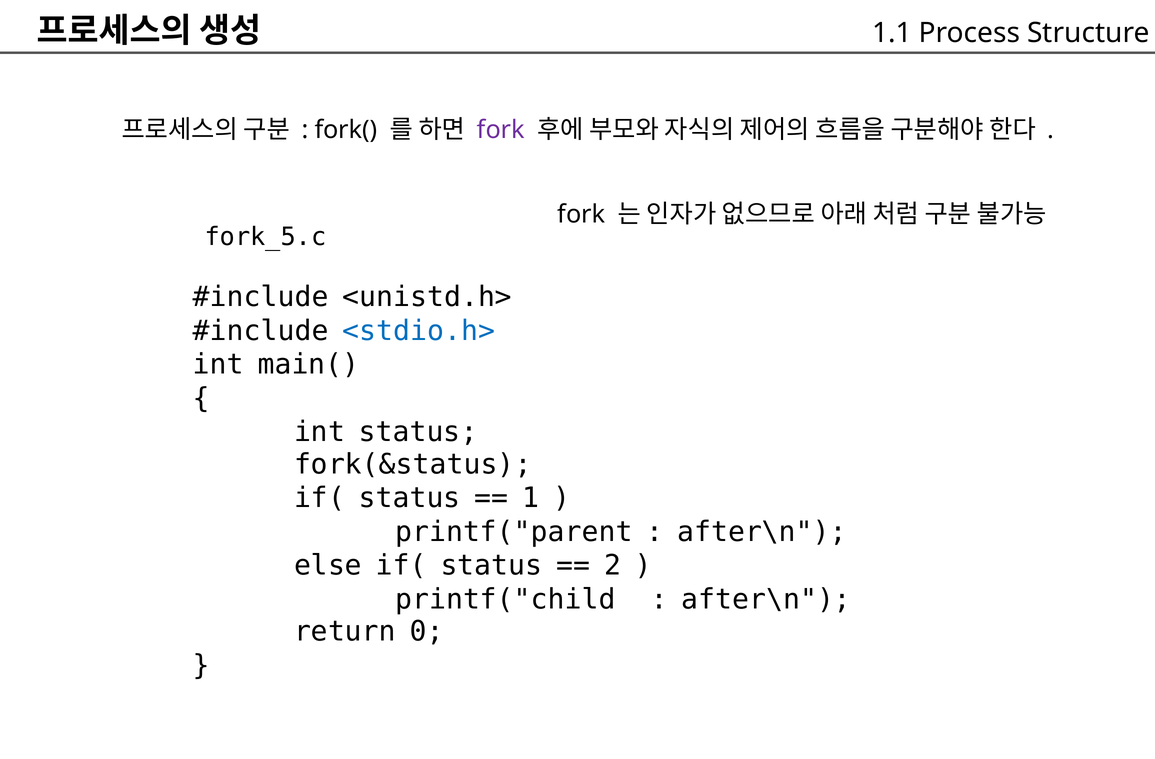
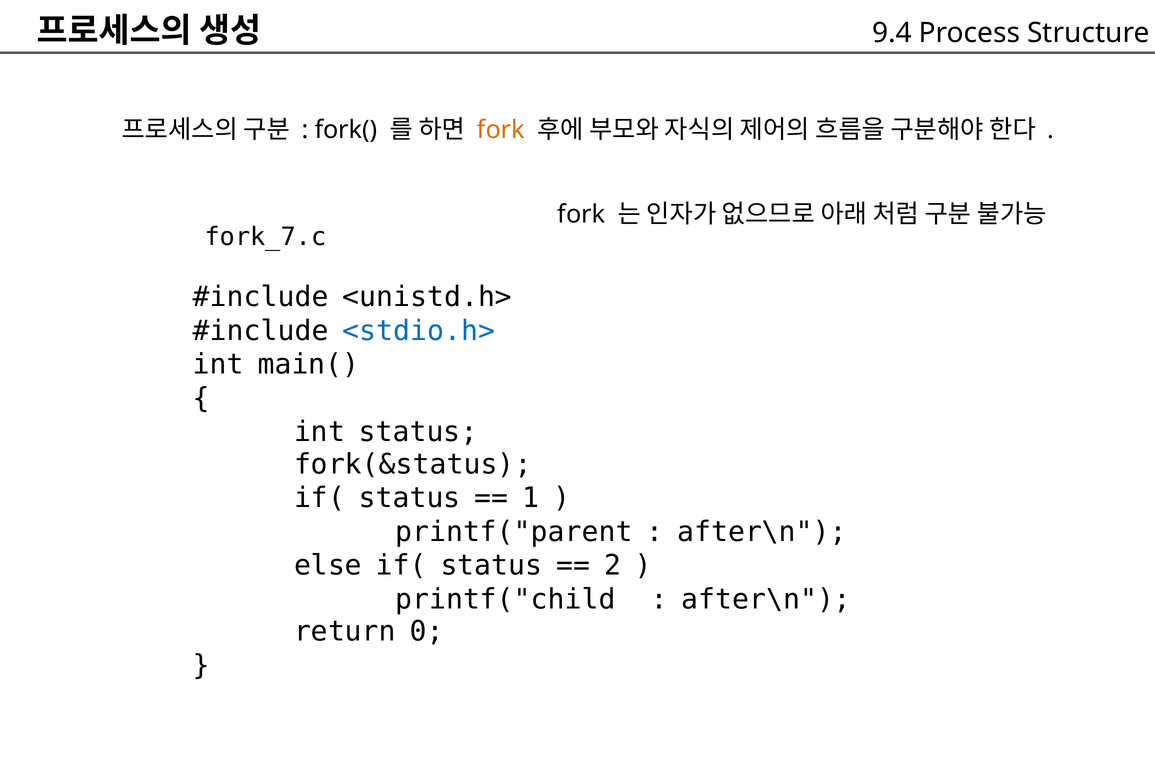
1.1: 1.1 -> 9.4 (892, 33)
fork colour: purple -> orange (501, 130)
fork_5.c: fork_5.c -> fork_7.c (266, 237)
